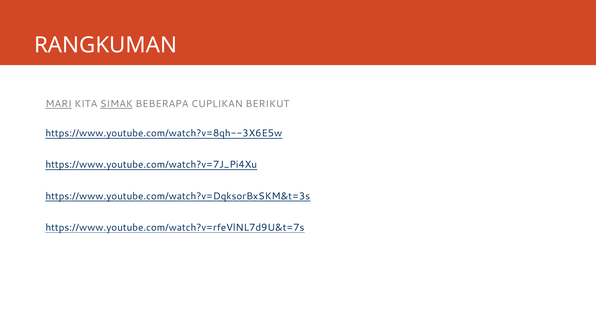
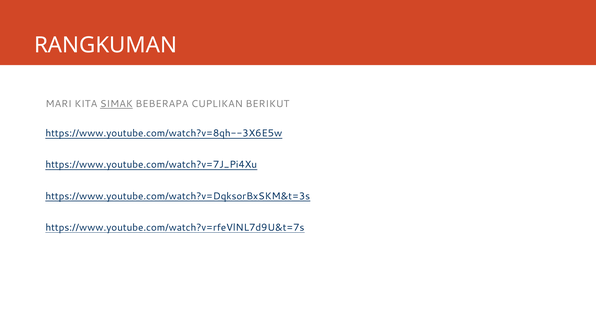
MARI underline: present -> none (59, 104)
